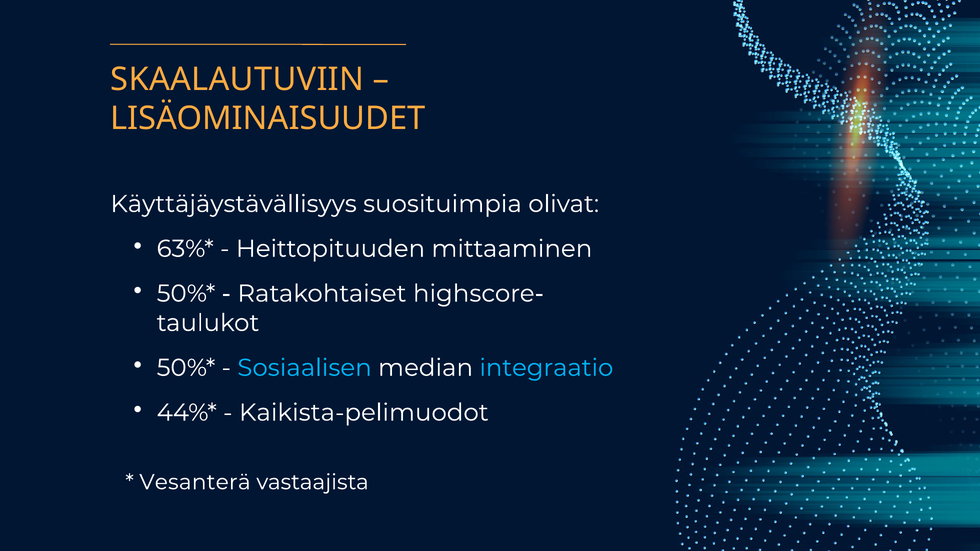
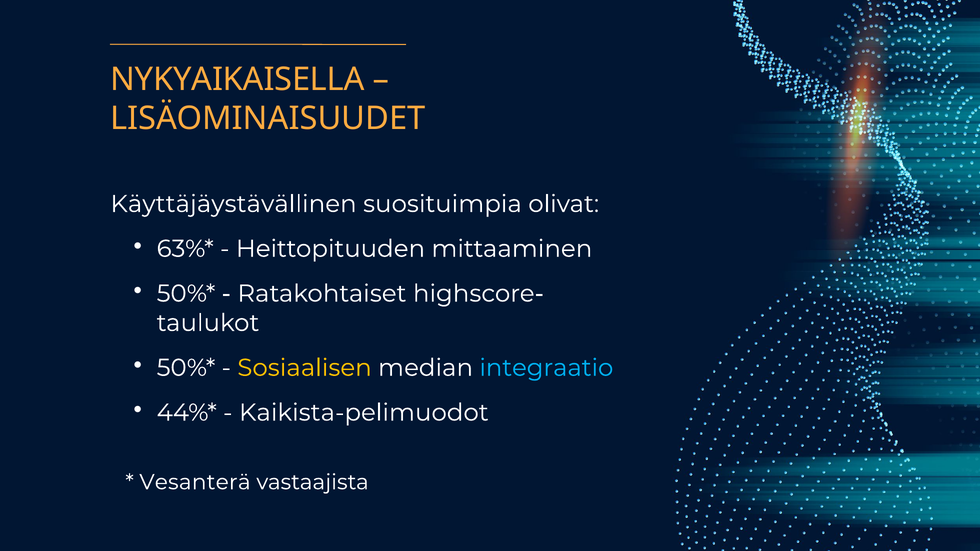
SKAALAUTUVIIN: SKAALAUTUVIIN -> NYKYAIKAISELLA (237, 79)
Käyttäjäystävällisyys: Käyttäjäystävällisyys -> Käyttäjäystävällinen (234, 204)
Sosiaalisen colour: light blue -> yellow (305, 368)
